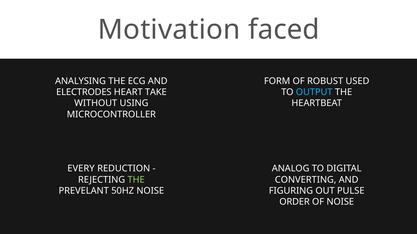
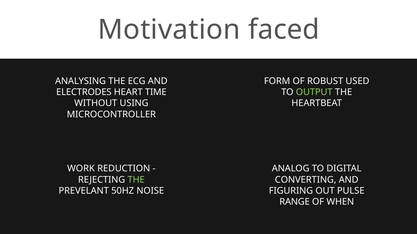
TAKE: TAKE -> TIME (156, 92)
OUTPUT colour: light blue -> light green (314, 92)
EVERY: EVERY -> WORK (81, 169)
ORDER: ORDER -> RANGE (295, 202)
OF NOISE: NOISE -> WHEN (340, 202)
